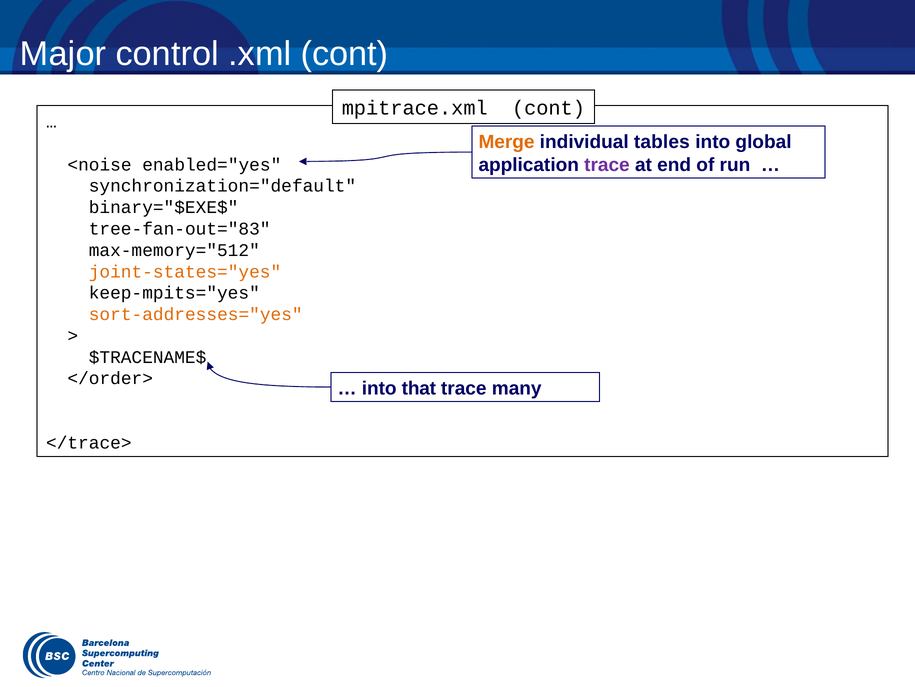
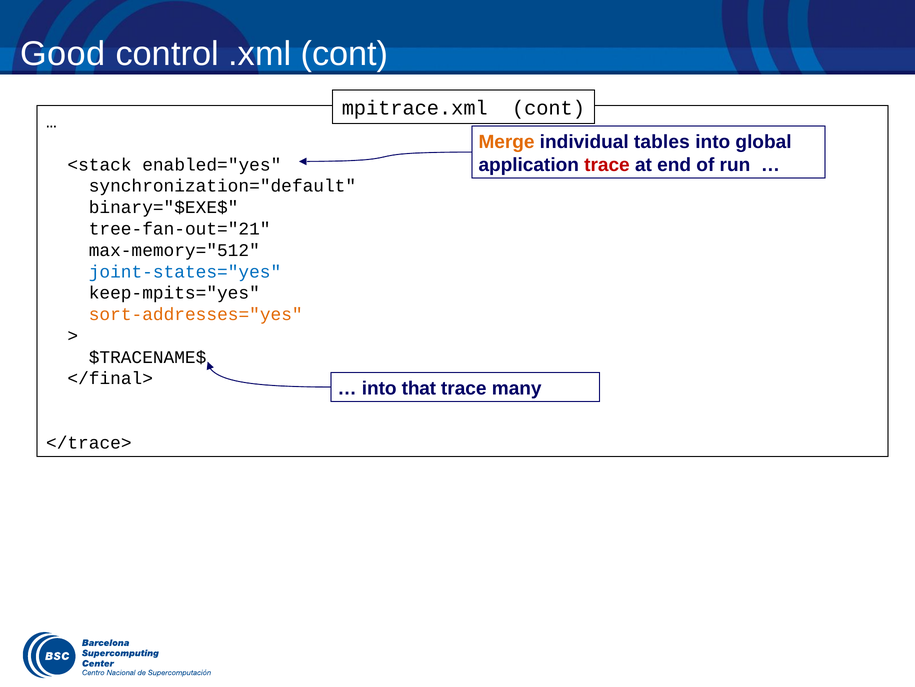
Major: Major -> Good (63, 54)
trace colour: purple -> red (607, 165)
<noise: <noise -> <stack (100, 165)
tree-fan-out="83: tree-fan-out="83 -> tree-fan-out="21 (180, 229)
joint-states="yes colour: orange -> blue (185, 271)
</order>: </order> -> </final> (110, 378)
